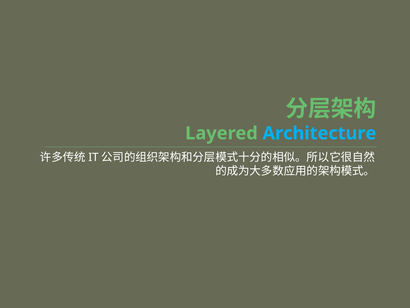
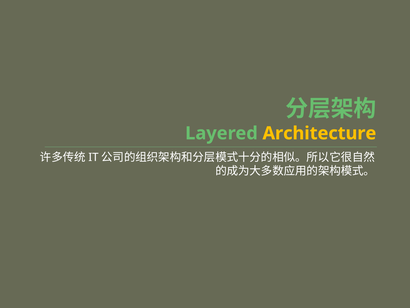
Architecture colour: light blue -> yellow (319, 133)
